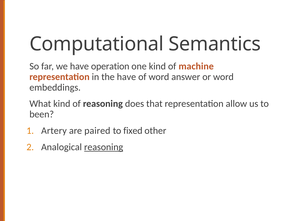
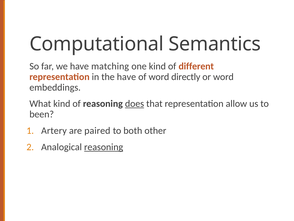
operation: operation -> matching (110, 66)
machine: machine -> different (196, 66)
answer: answer -> directly (186, 77)
does underline: none -> present (135, 104)
fixed: fixed -> both (133, 130)
